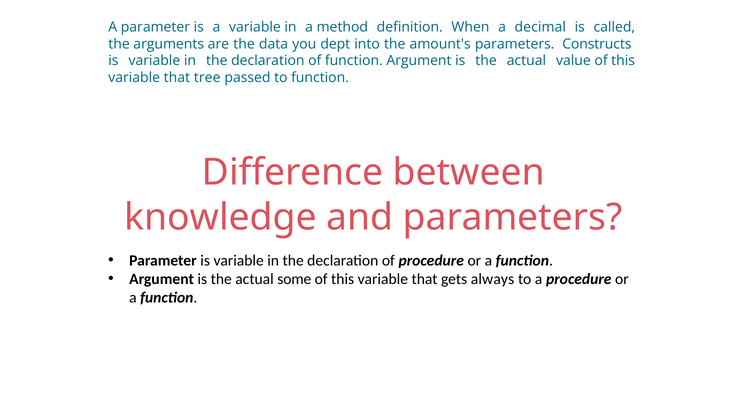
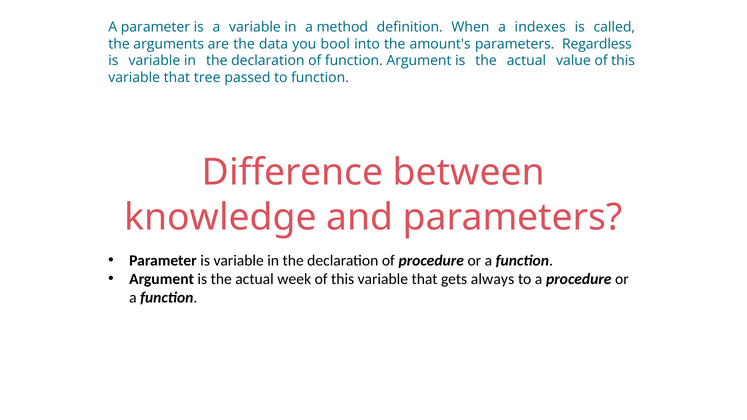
decimal: decimal -> indexes (540, 27)
dept: dept -> bool (335, 44)
Constructs: Constructs -> Regardless (597, 44)
some: some -> week (294, 279)
